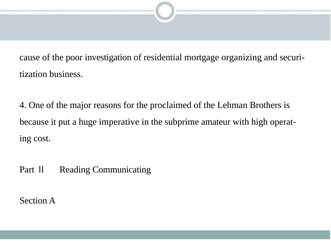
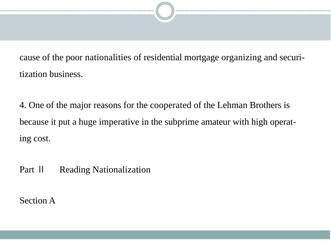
investigation: investigation -> nationalities (108, 57)
proclaimed: proclaimed -> cooperated (171, 105)
Communicating: Communicating -> Nationalization (122, 169)
